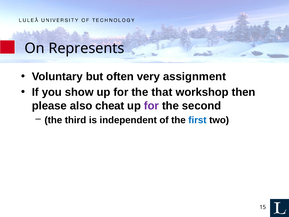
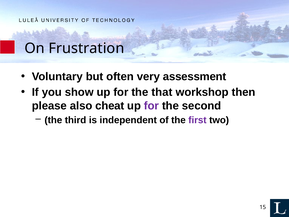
Represents: Represents -> Frustration (86, 48)
assignment: assignment -> assessment (195, 76)
first colour: blue -> purple (197, 120)
